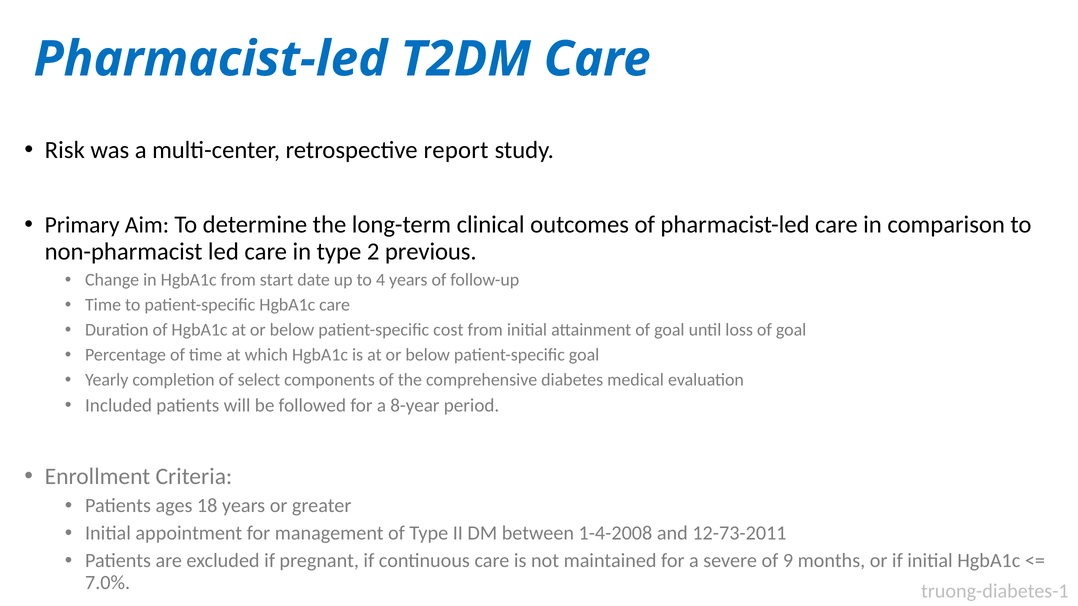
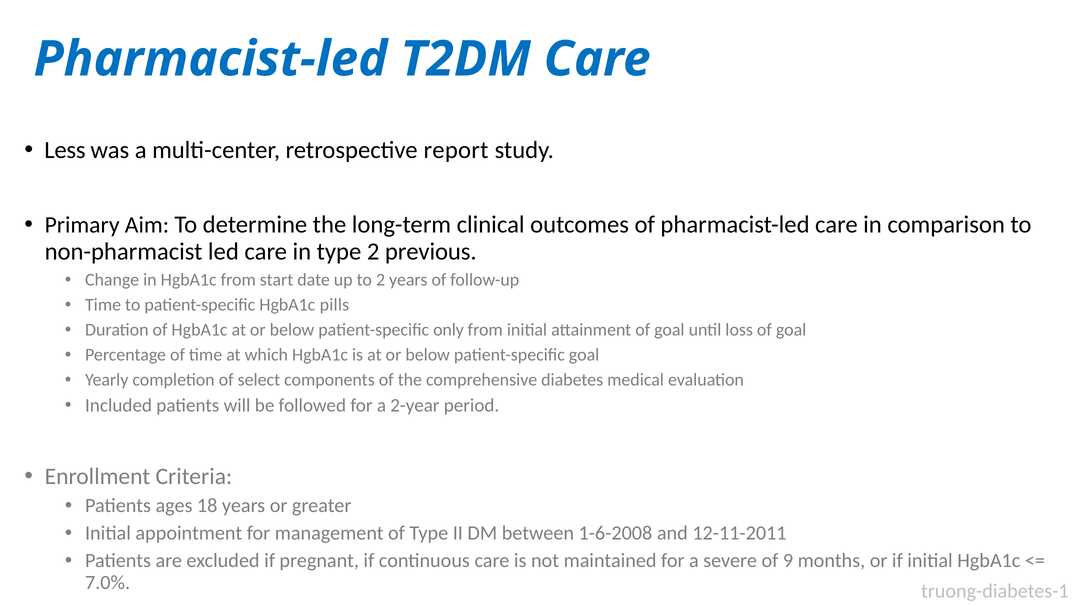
Risk: Risk -> Less (65, 150)
to 4: 4 -> 2 (381, 280)
HgbA1c care: care -> pills (334, 305)
cost: cost -> only (449, 330)
8-year: 8-year -> 2-year (415, 406)
1-4-2008: 1-4-2008 -> 1-6-2008 (615, 533)
12-73-2011: 12-73-2011 -> 12-11-2011 (739, 533)
